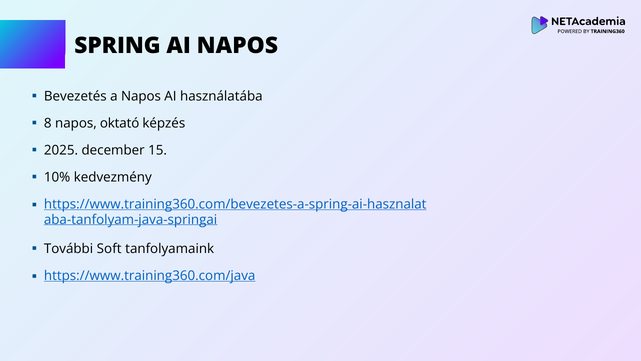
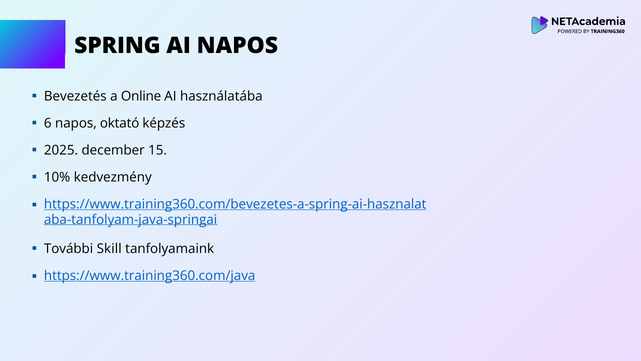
a Napos: Napos -> Online (141, 96)
8: 8 -> 6 (48, 123)
Soft: Soft -> Skill (109, 249)
